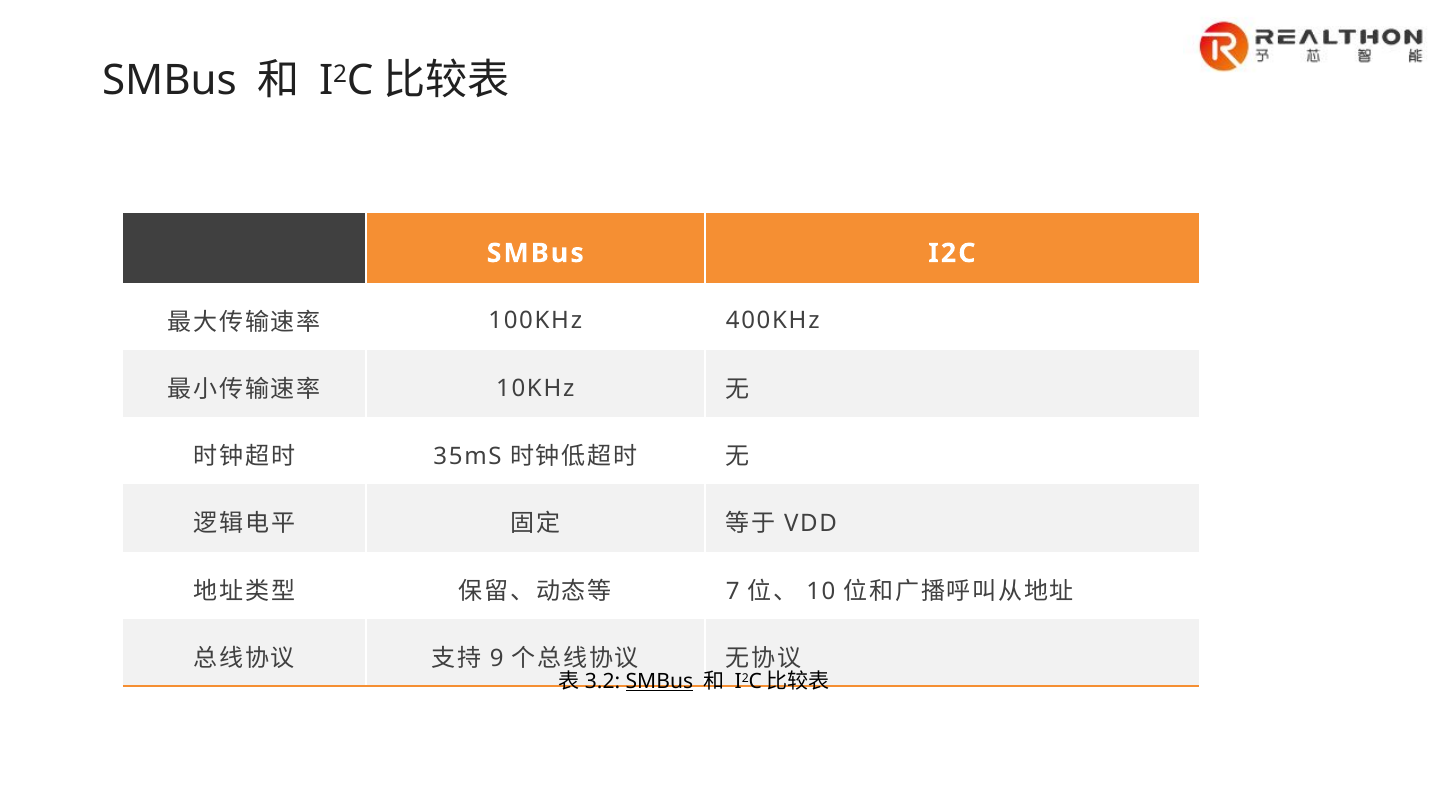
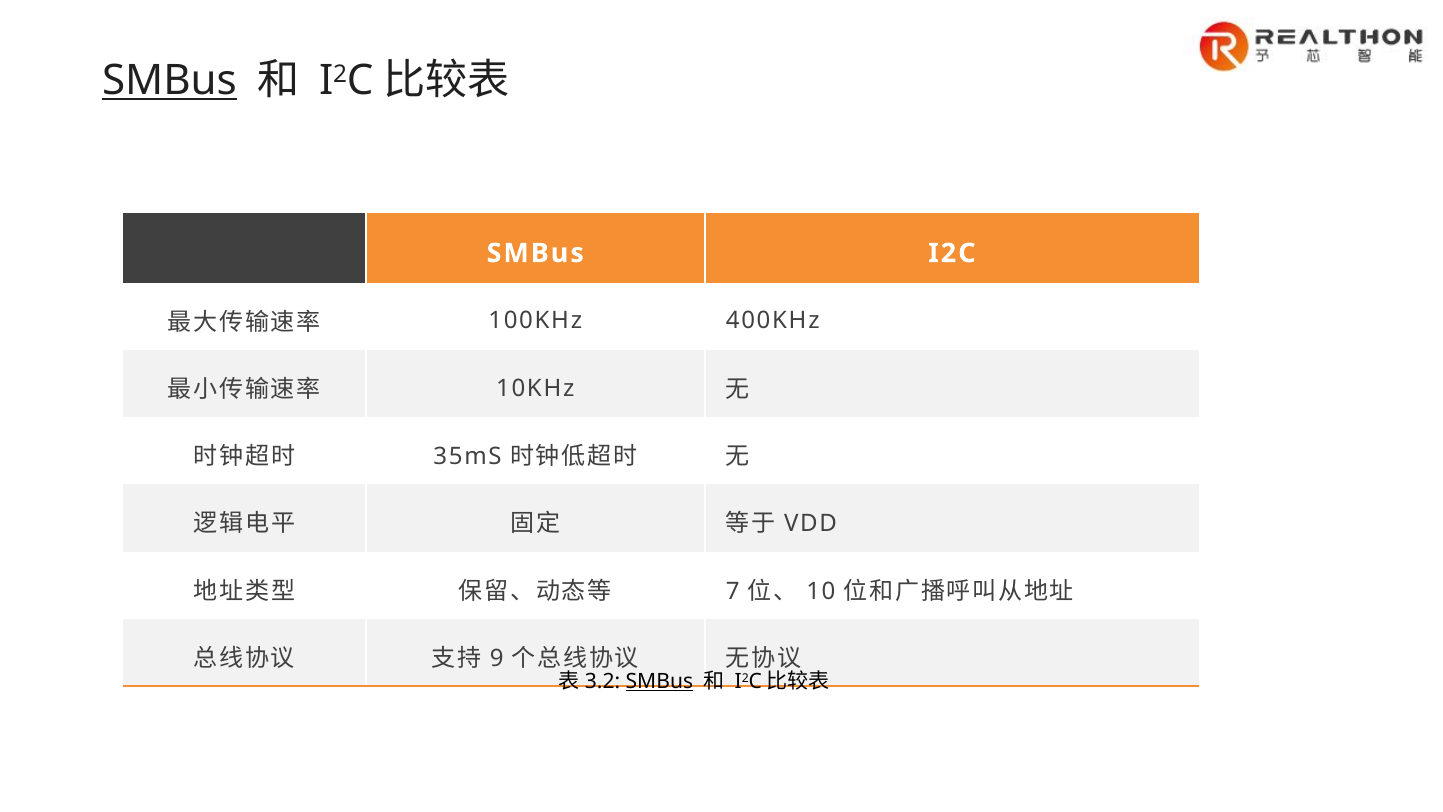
SMBus underline: none -> present (169, 81)
